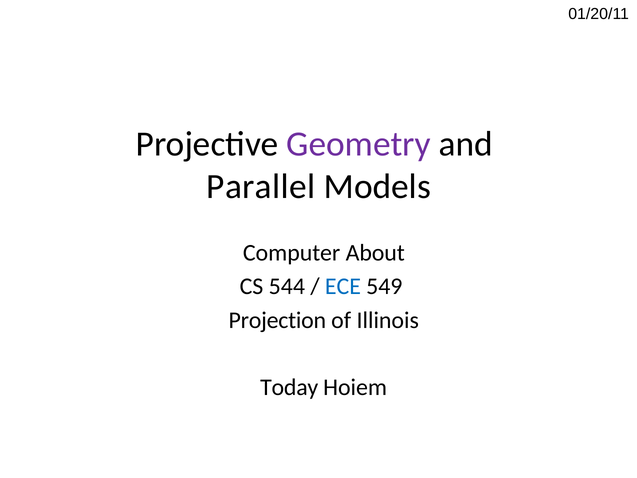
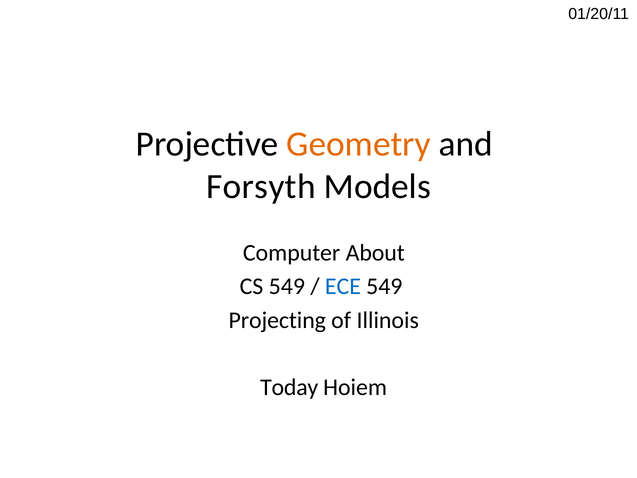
Geometry colour: purple -> orange (359, 144)
Parallel: Parallel -> Forsyth (261, 186)
CS 544: 544 -> 549 (287, 286)
Projection: Projection -> Projecting (277, 320)
